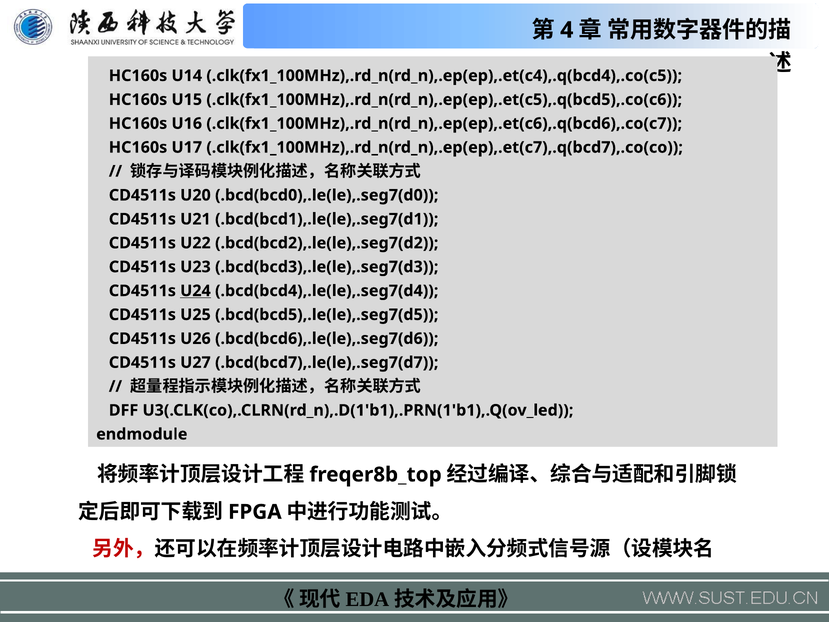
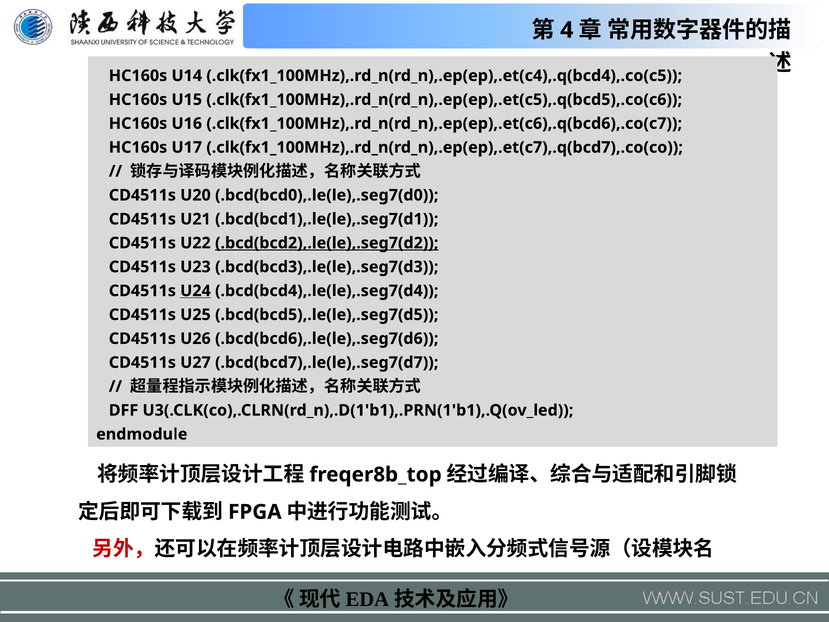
.bcd(bcd2),.le(le),.seg7(d2 underline: none -> present (327, 243)
